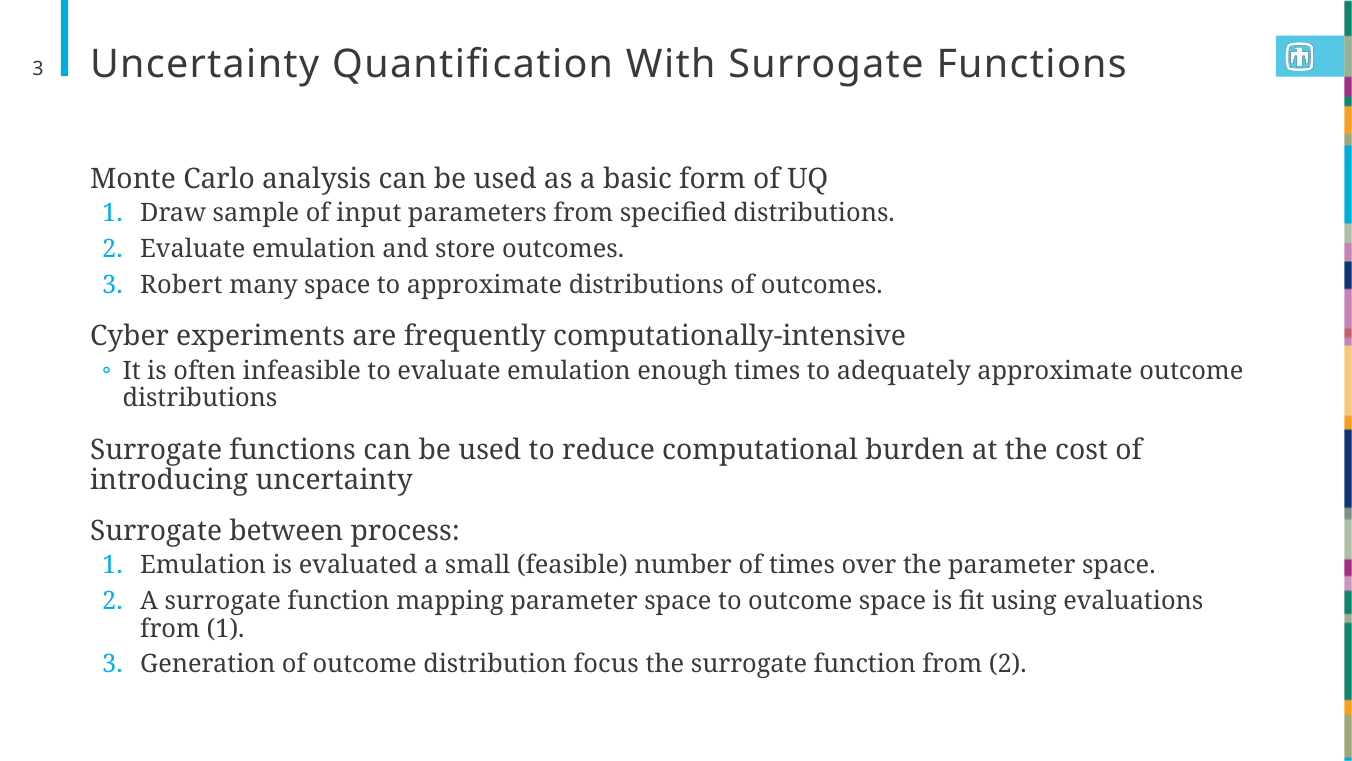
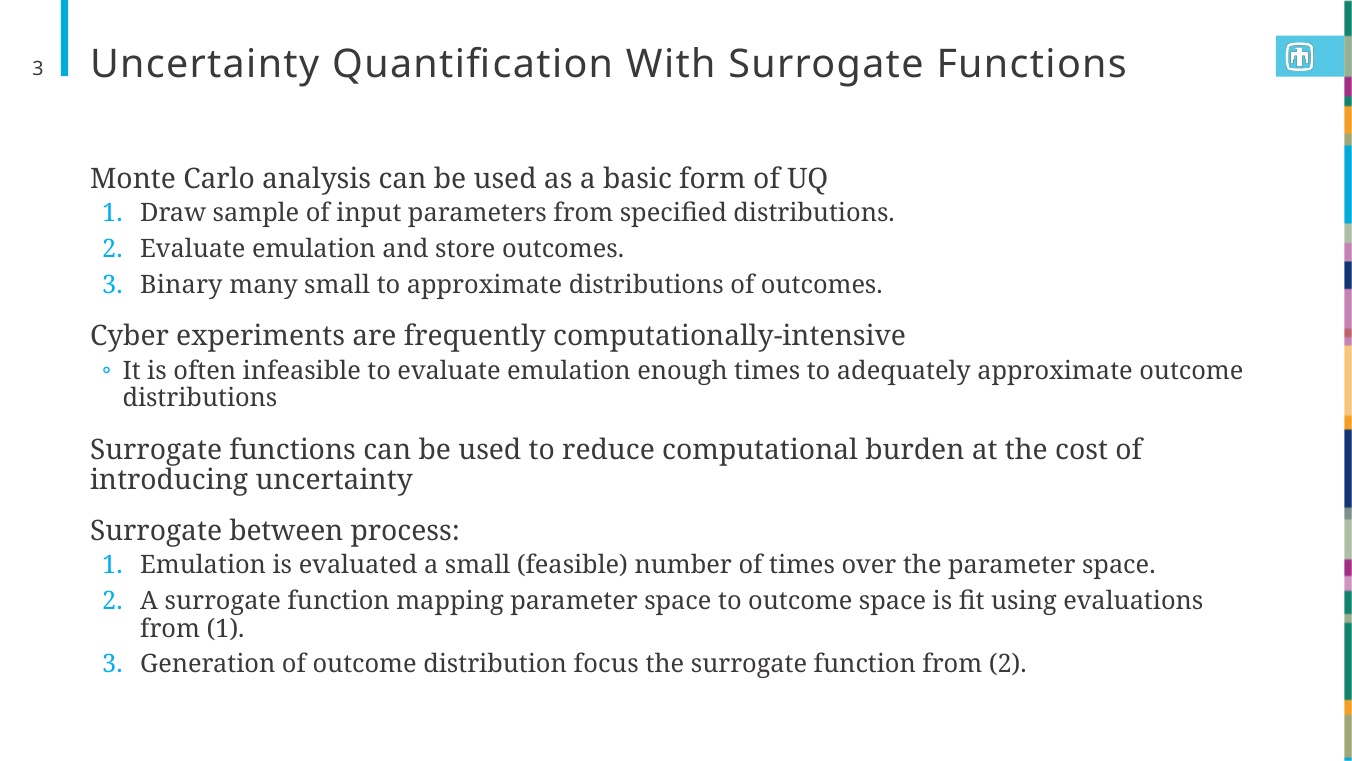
Robert: Robert -> Binary (181, 285)
many space: space -> small (337, 285)
